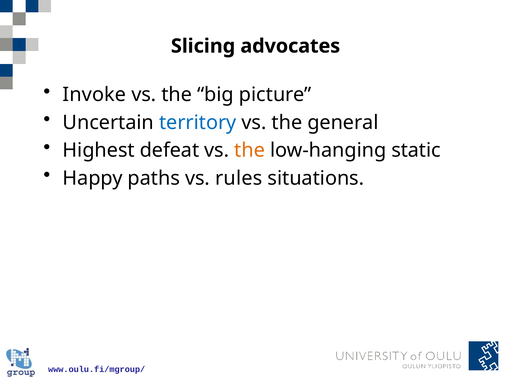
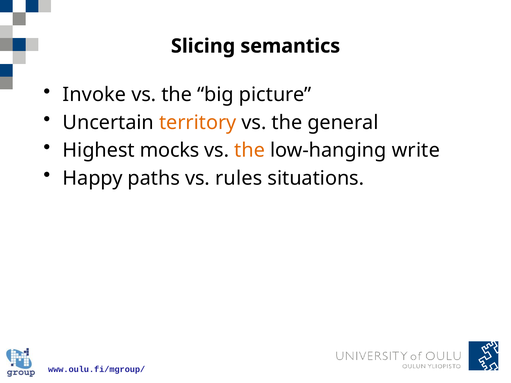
advocates: advocates -> semantics (290, 46)
territory colour: blue -> orange (198, 123)
defeat: defeat -> mocks (170, 151)
static: static -> write (416, 151)
